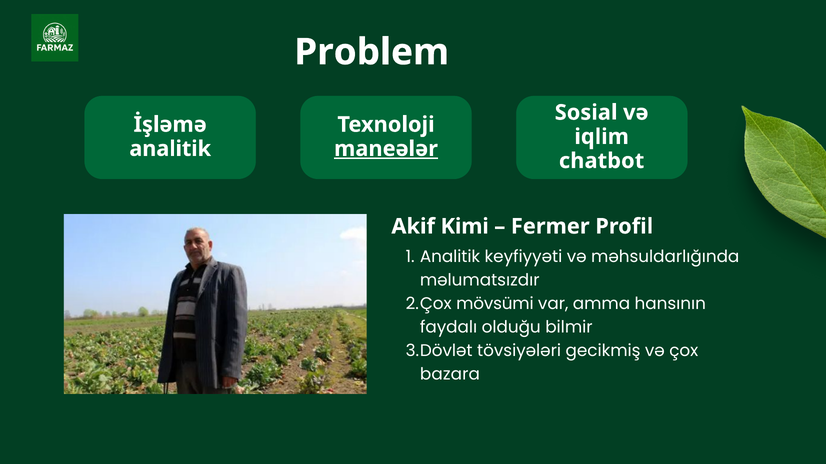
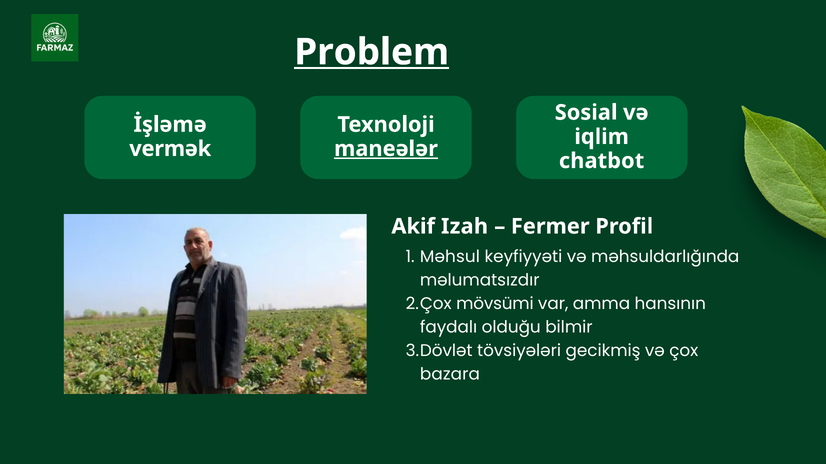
Problem underline: none -> present (372, 52)
analitik: analitik -> vermək (170, 149)
Kimi: Kimi -> Izah (464, 227)
Analitik: Analitik -> Məhsul (450, 257)
